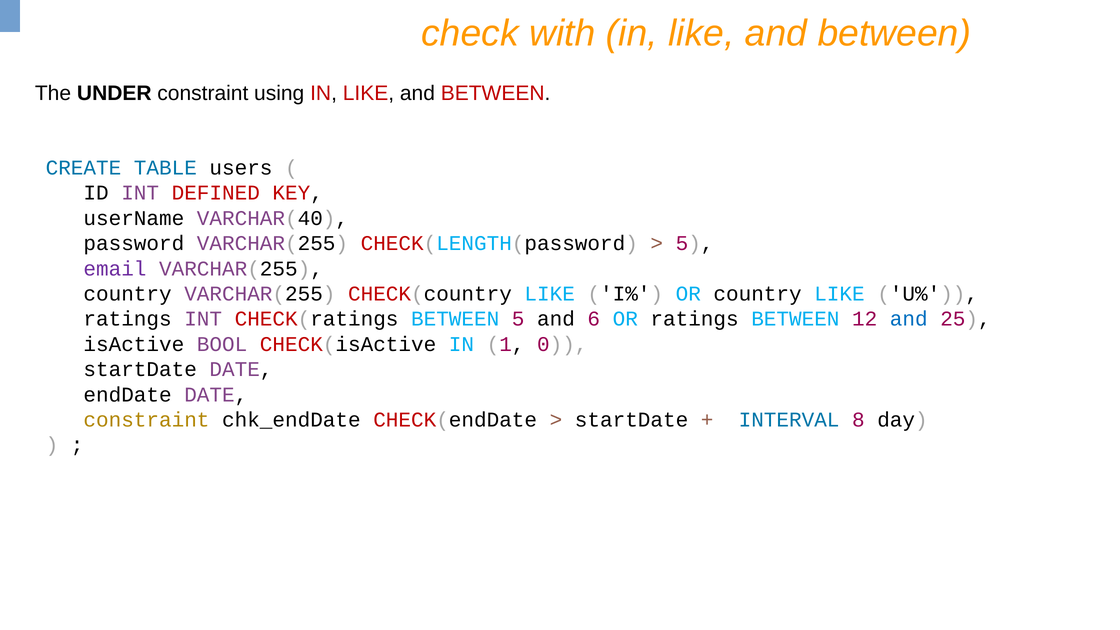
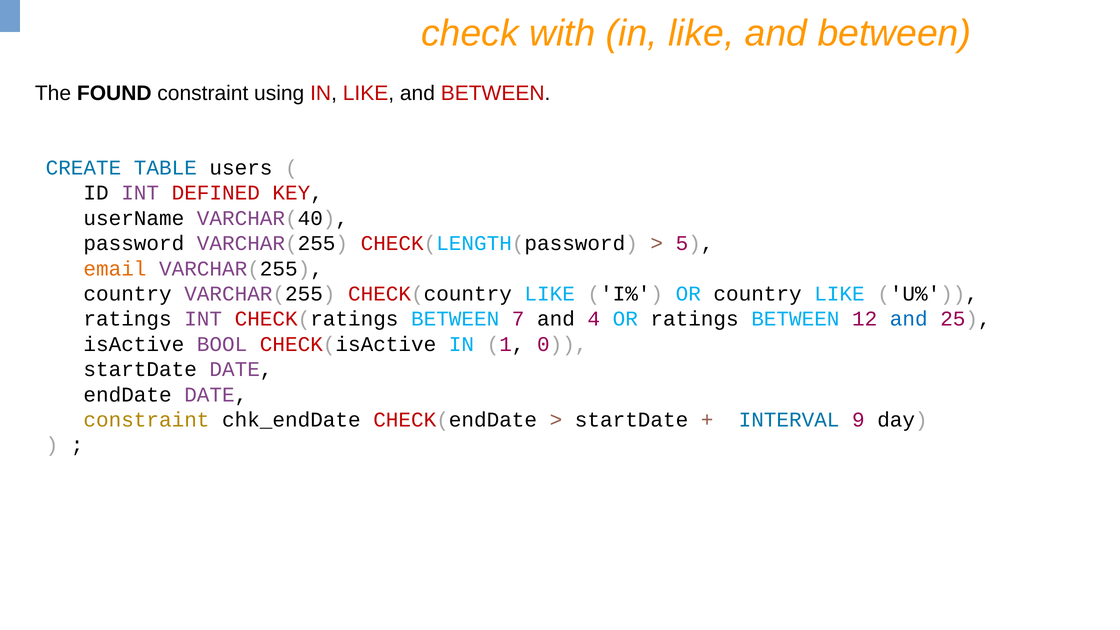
UNDER: UNDER -> FOUND (114, 93)
email colour: purple -> orange (115, 269)
BETWEEN 5: 5 -> 7 (518, 319)
6: 6 -> 4 (594, 319)
8: 8 -> 9 (858, 420)
